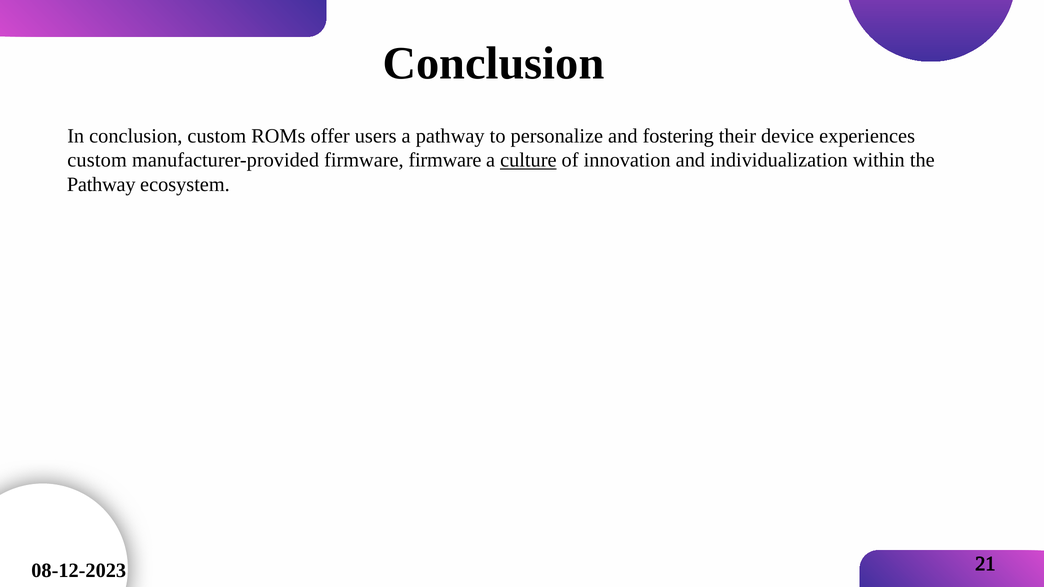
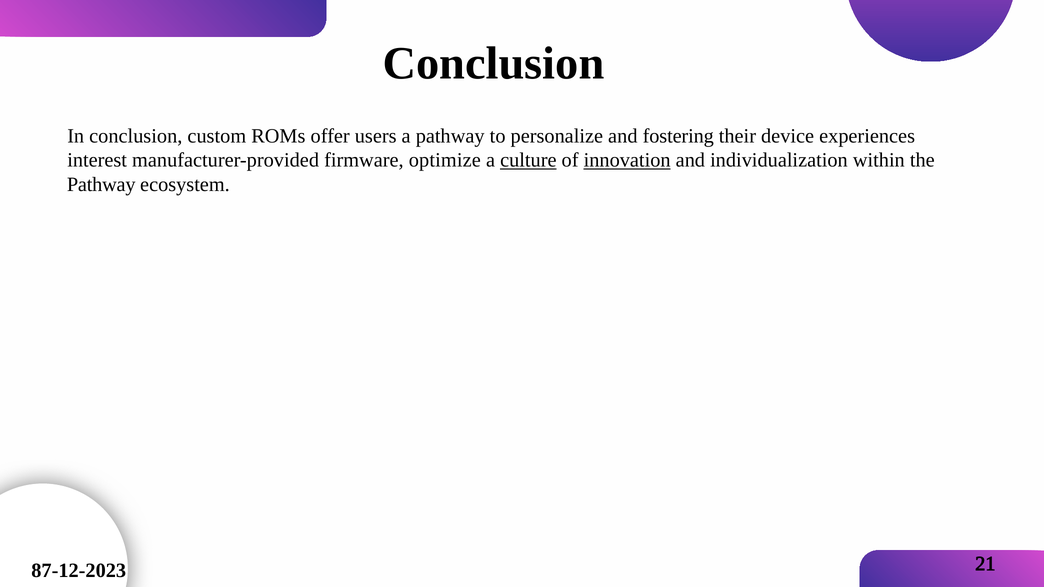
custom: custom -> interest (97, 160)
firmware firmware: firmware -> optimize (445, 160)
innovation underline: none -> present (627, 160)
08-12-2023: 08-12-2023 -> 87-12-2023 (79, 571)
